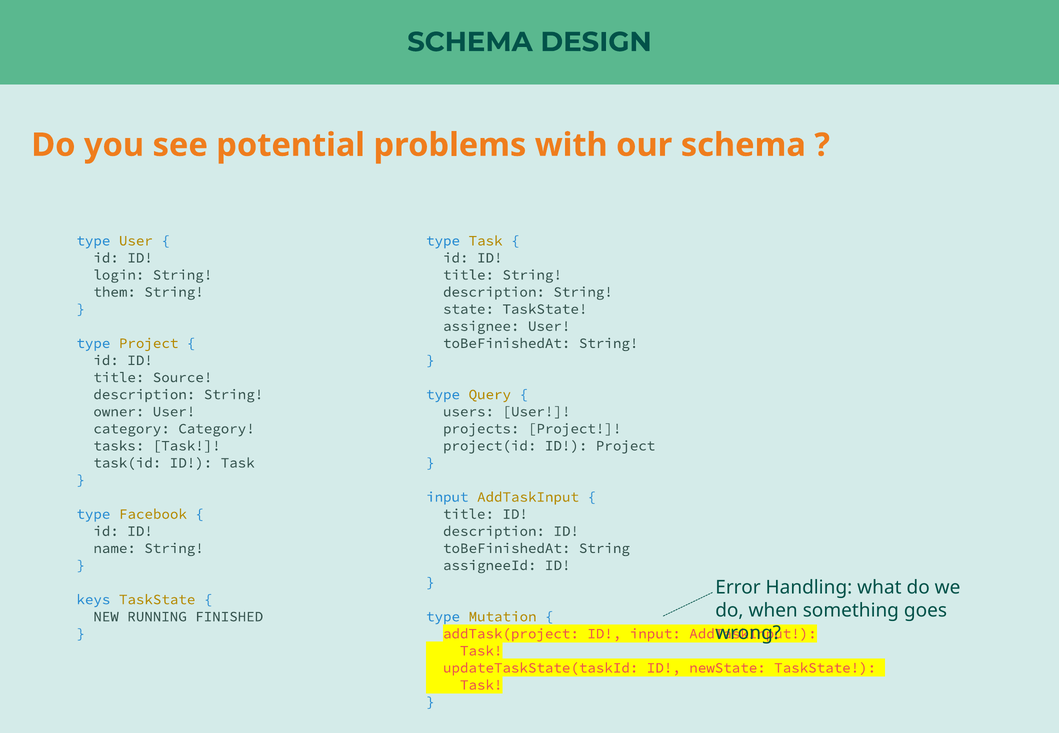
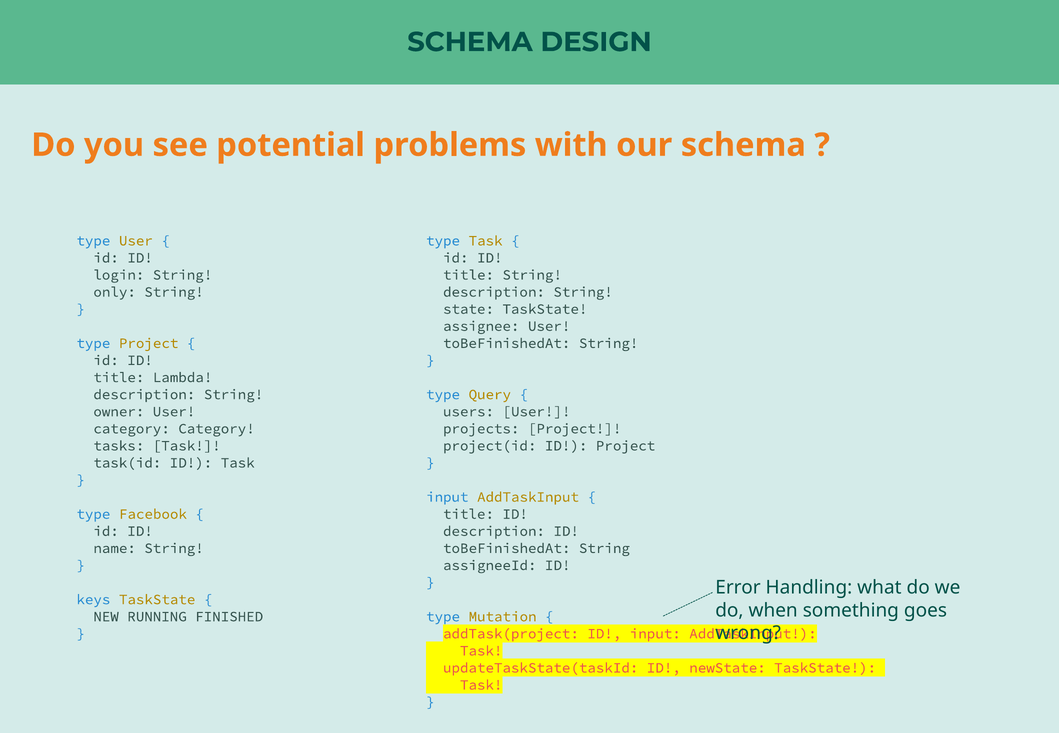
them: them -> only (115, 292)
Source: Source -> Lambda (183, 377)
